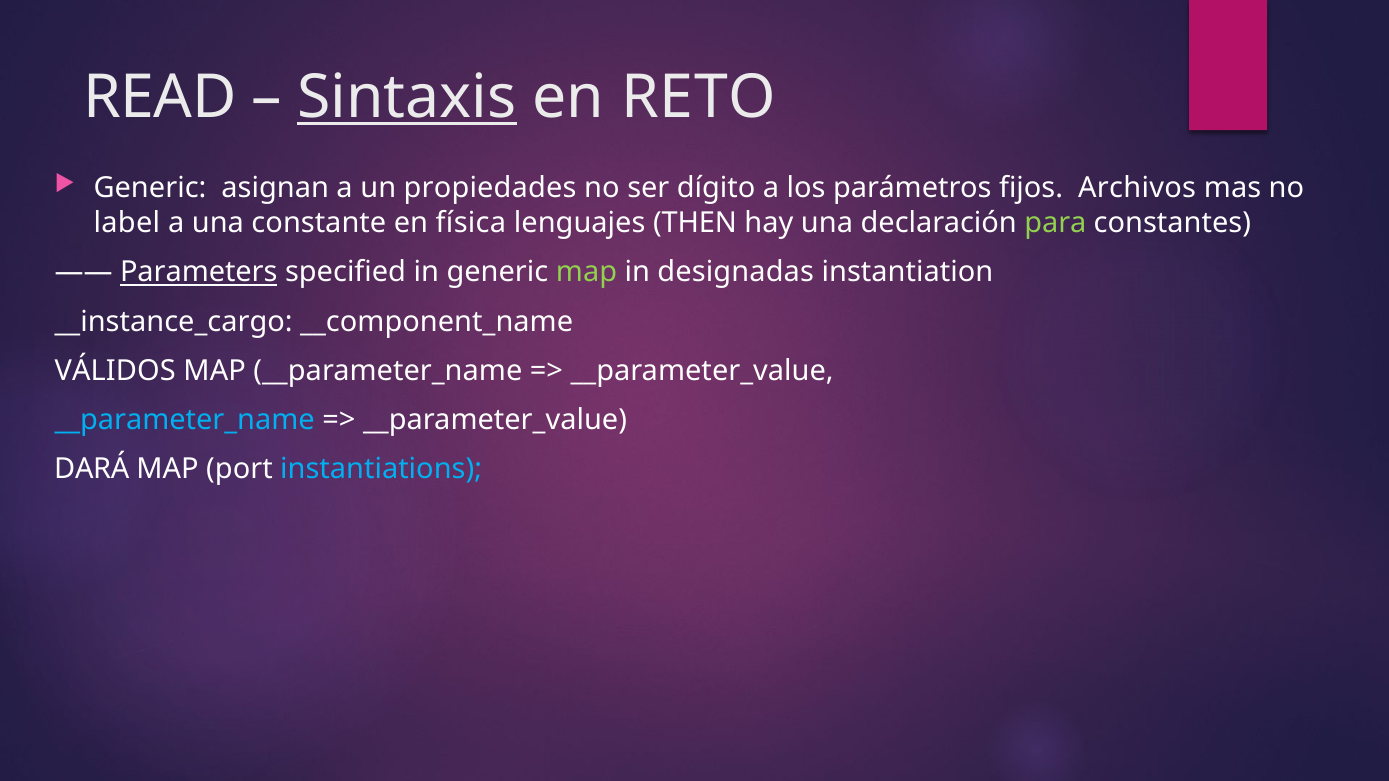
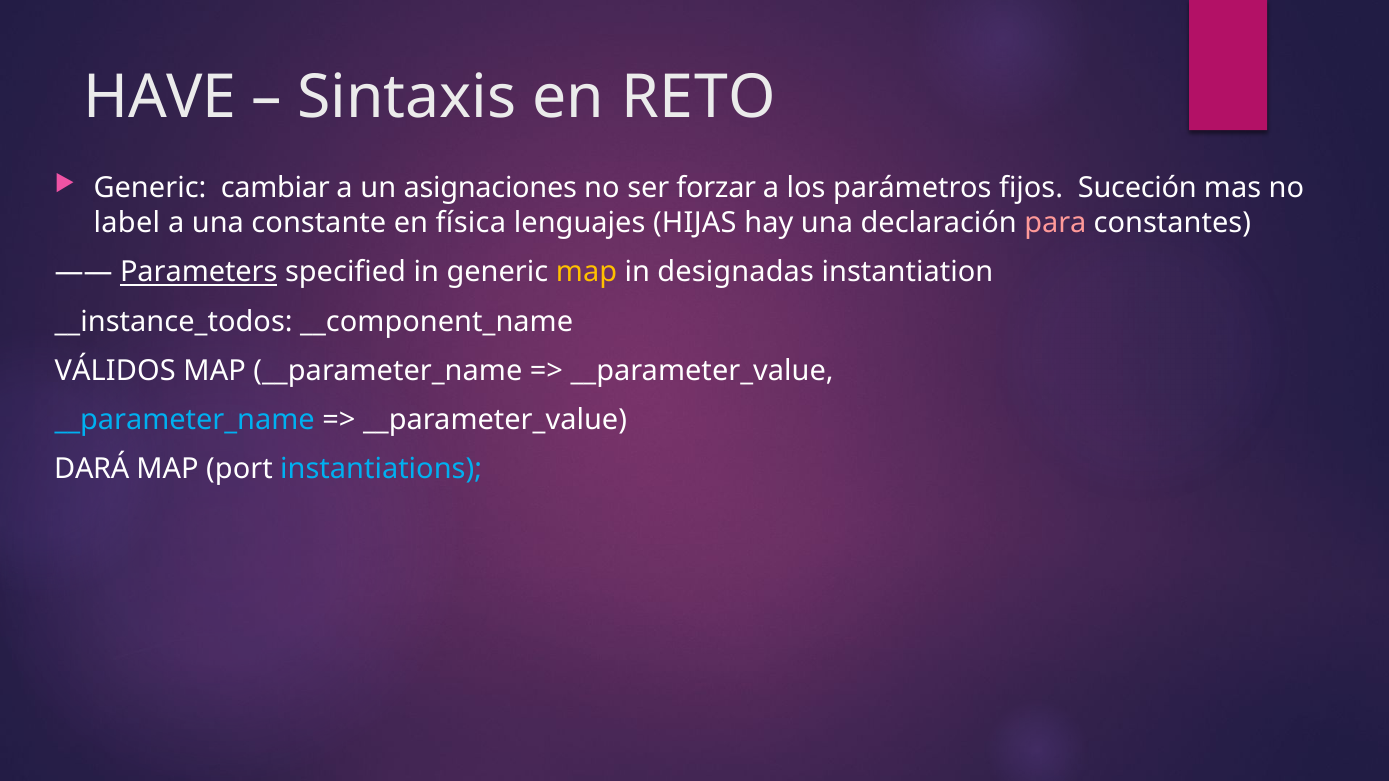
READ: READ -> HAVE (160, 98)
Sintaxis underline: present -> none (407, 98)
asignan: asignan -> cambiar (275, 188)
propiedades: propiedades -> asignaciones (490, 188)
dígito: dígito -> forzar (716, 188)
Archivos: Archivos -> Suceción (1137, 188)
THEN: THEN -> HIJAS (695, 223)
para colour: light green -> pink (1055, 223)
map colour: light green -> yellow (586, 272)
__instance_cargo: __instance_cargo -> __instance_todos (174, 322)
